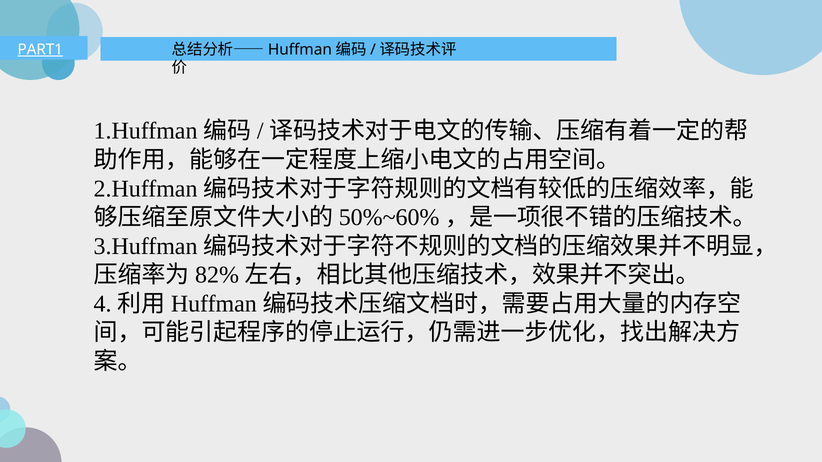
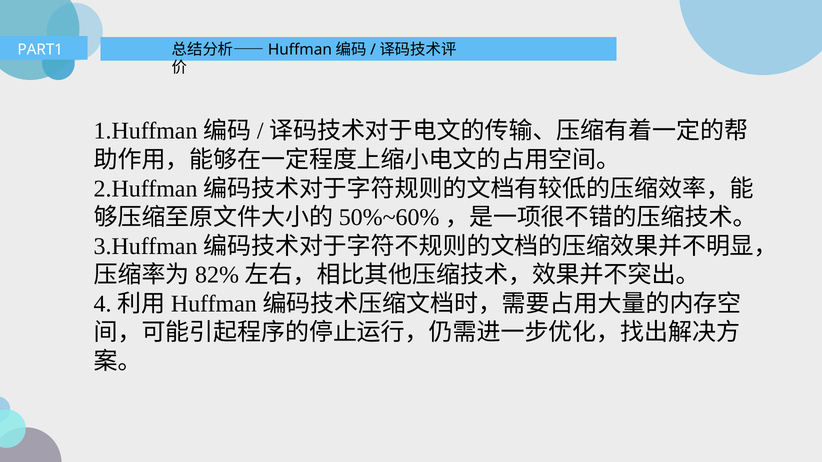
PART1 underline: present -> none (40, 49)
